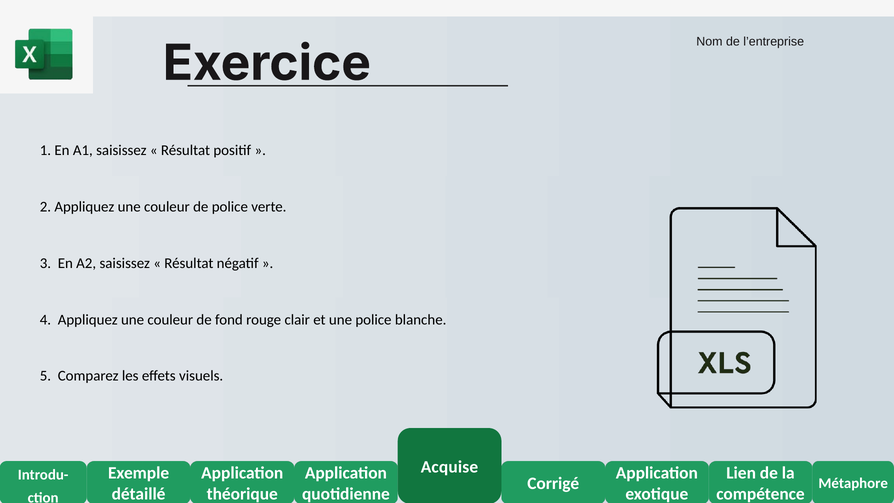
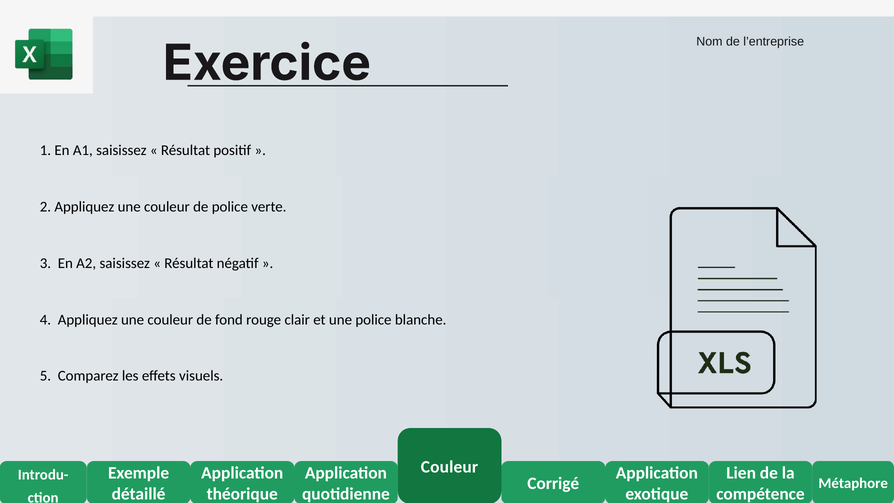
Acquise: Acquise -> Couleur (449, 467)
